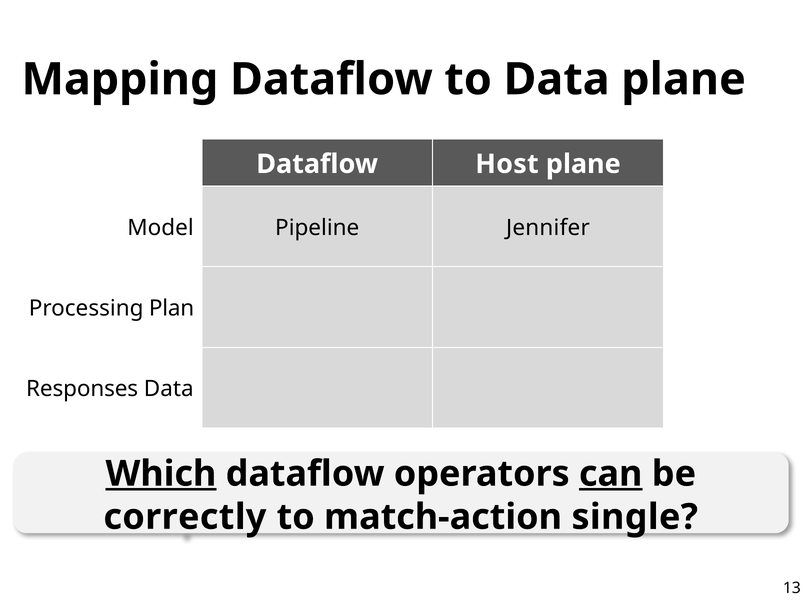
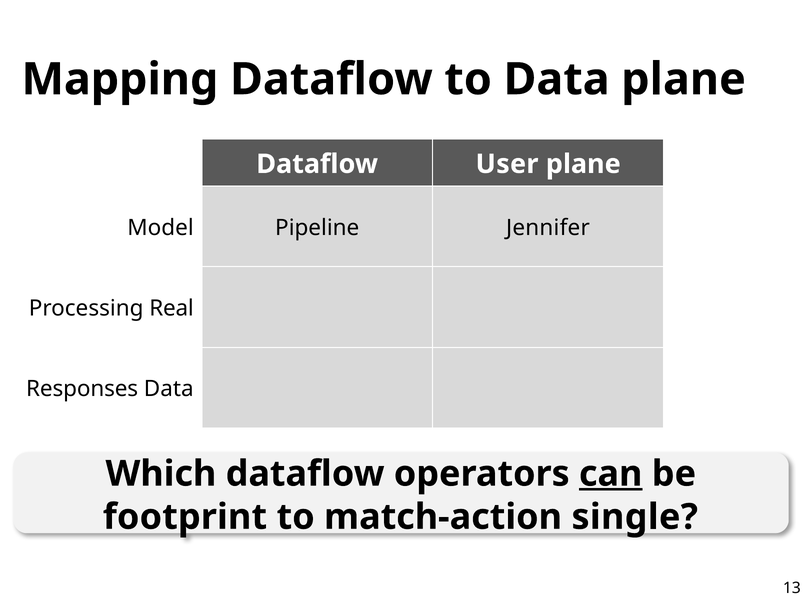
Host: Host -> User (507, 164)
Plan: Plan -> Real (172, 308)
Which underline: present -> none (161, 474)
correctly: correctly -> footprint (185, 517)
